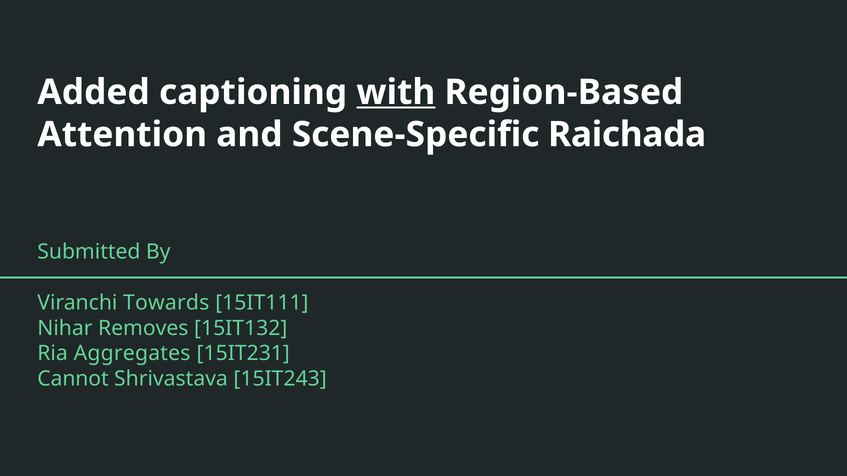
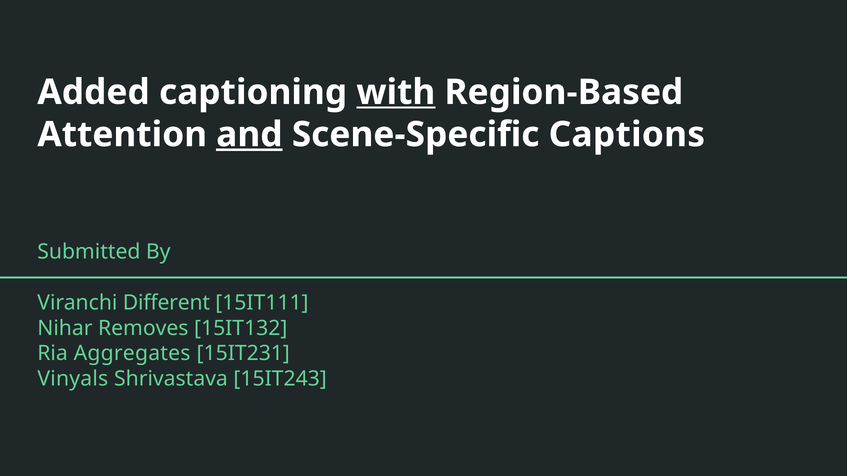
and underline: none -> present (249, 135)
Raichada: Raichada -> Captions (627, 135)
Towards: Towards -> Different (166, 303)
Cannot: Cannot -> Vinyals (73, 379)
